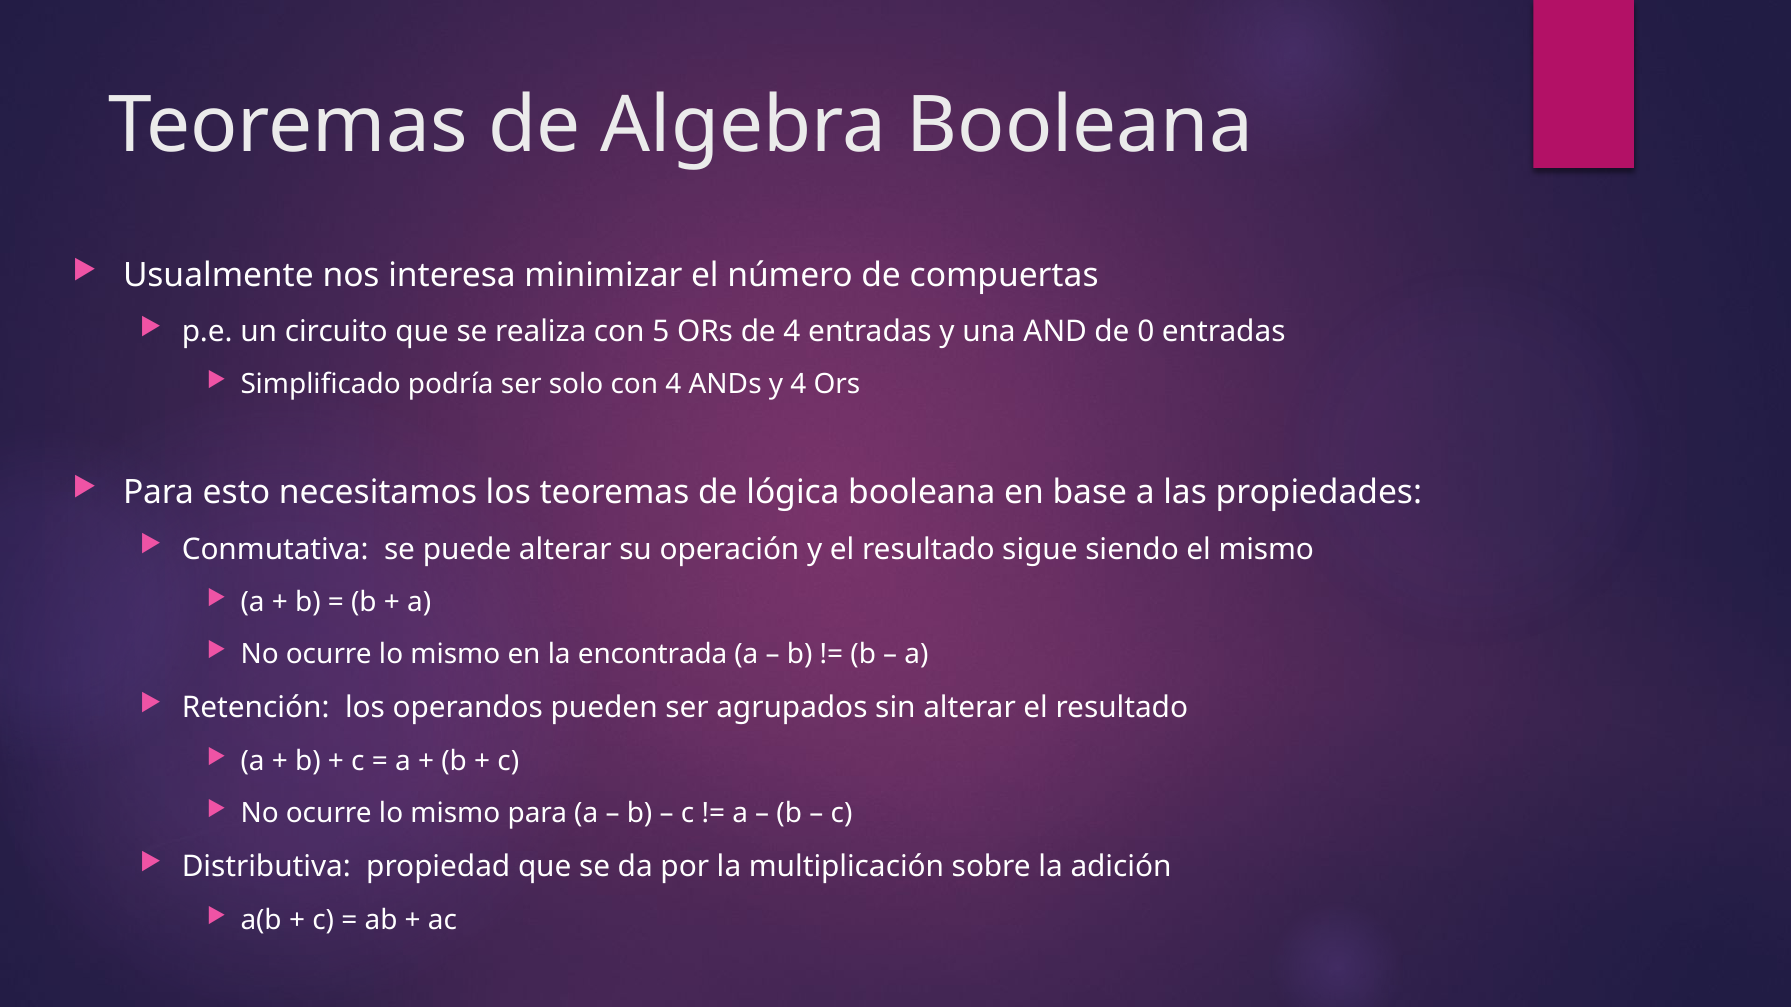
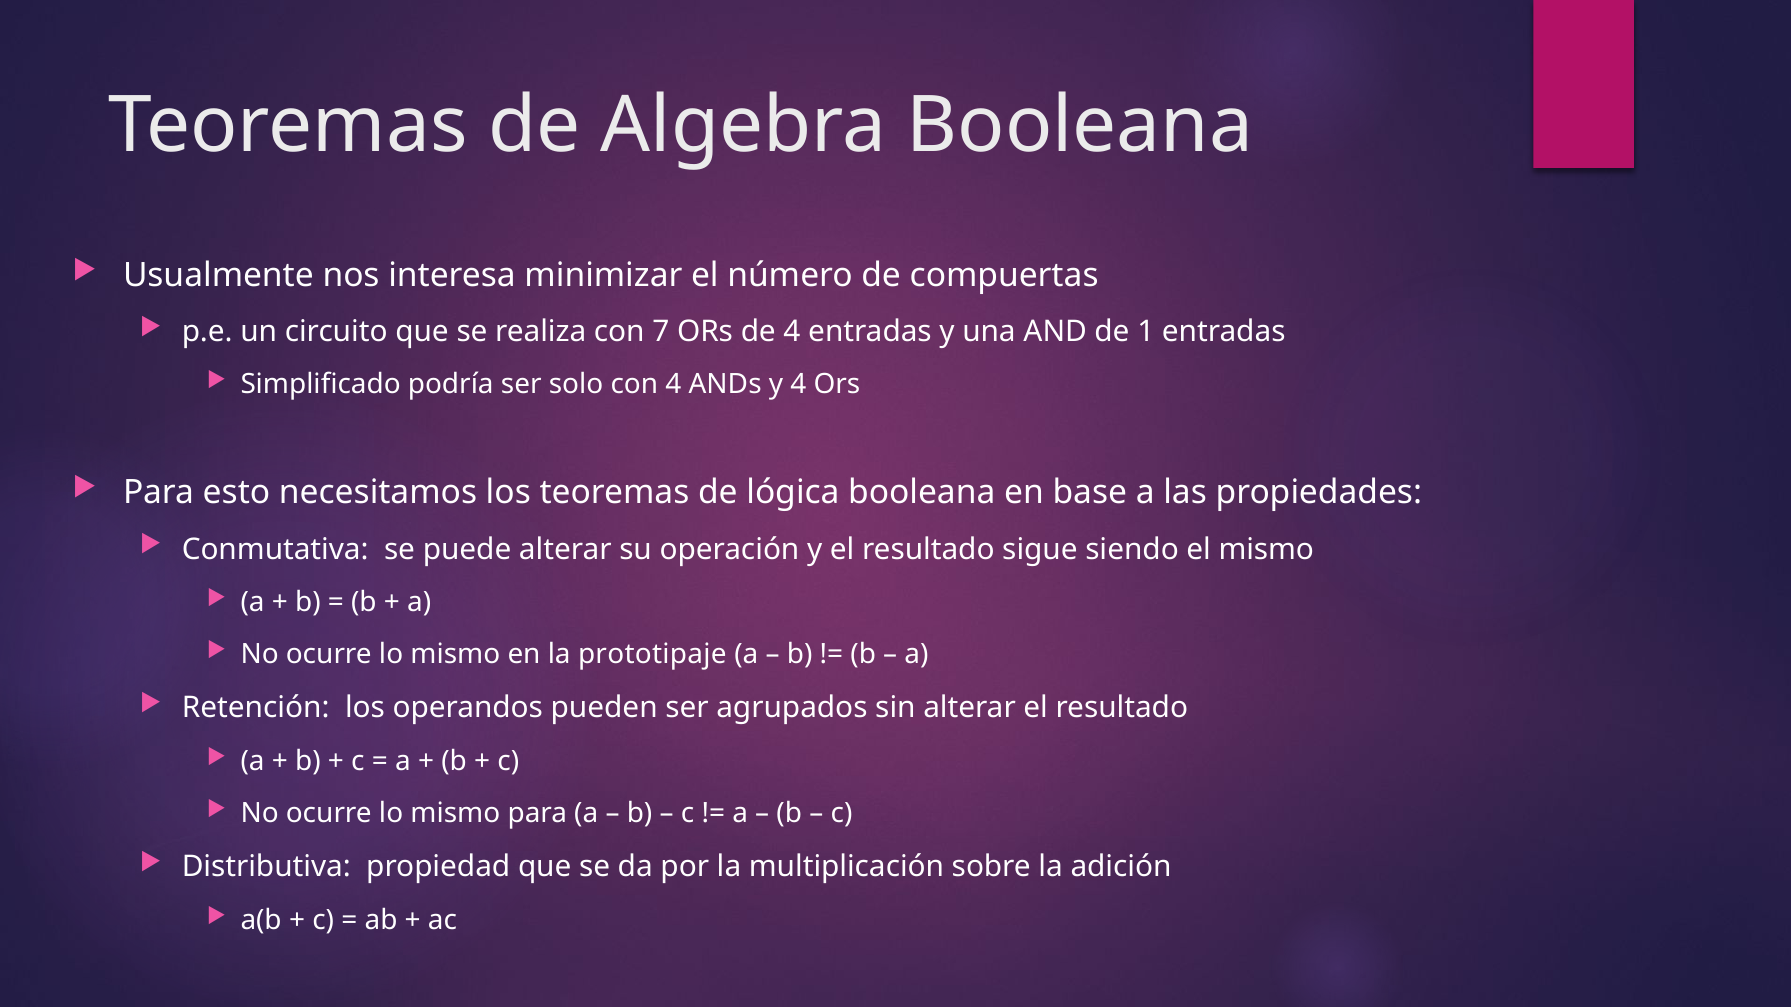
5: 5 -> 7 (661, 332)
0: 0 -> 1 (1146, 332)
encontrada: encontrada -> prototipaje (652, 655)
